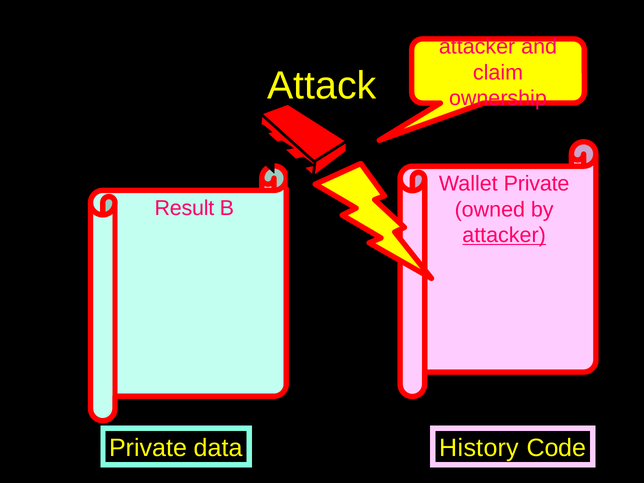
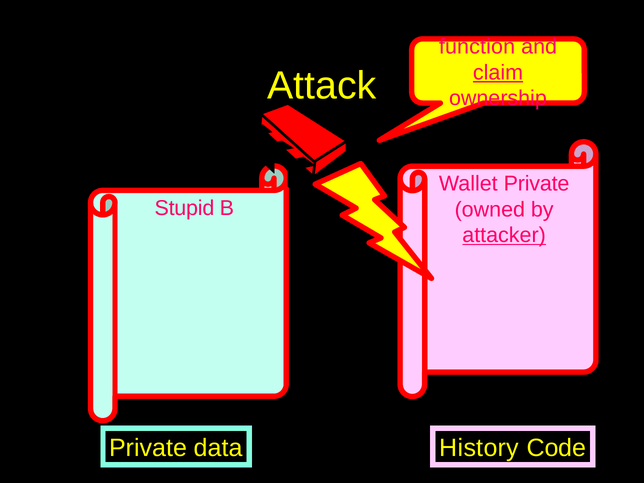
attacker: attacker -> function (477, 47)
claim underline: none -> present (498, 72)
Result: Result -> Stupid (184, 208)
